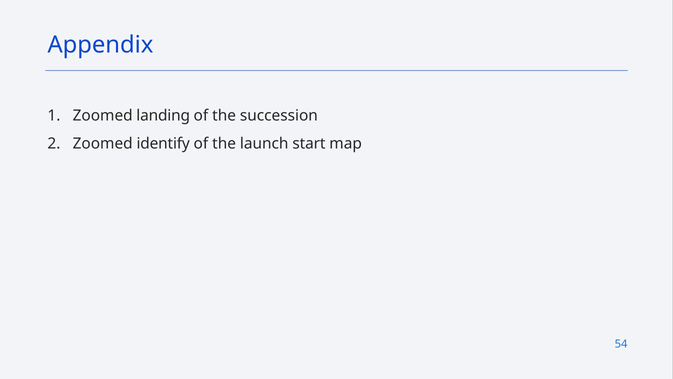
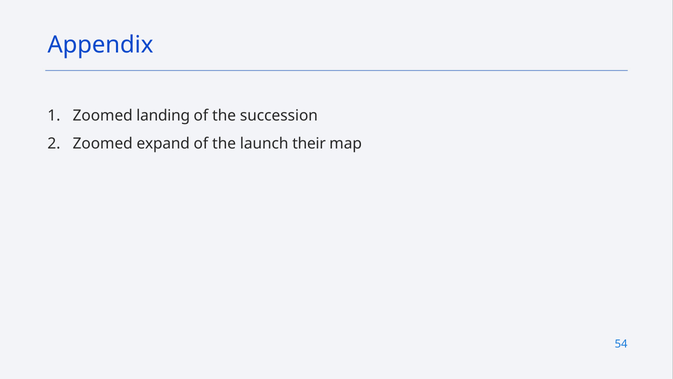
identify: identify -> expand (163, 144)
start: start -> their (309, 144)
